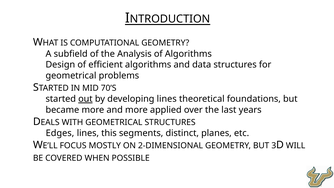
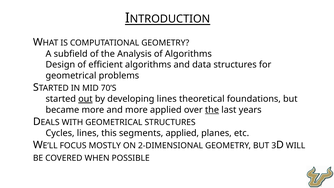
the underline: none -> present (212, 110)
Edges: Edges -> Cycles (60, 133)
segments distinct: distinct -> applied (182, 133)
